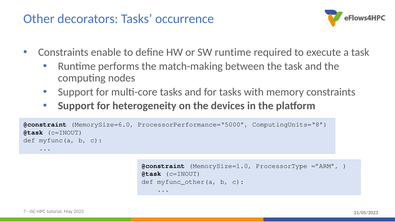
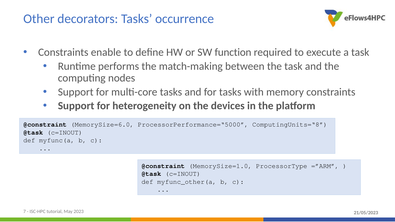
SW runtime: runtime -> function (233, 52)
